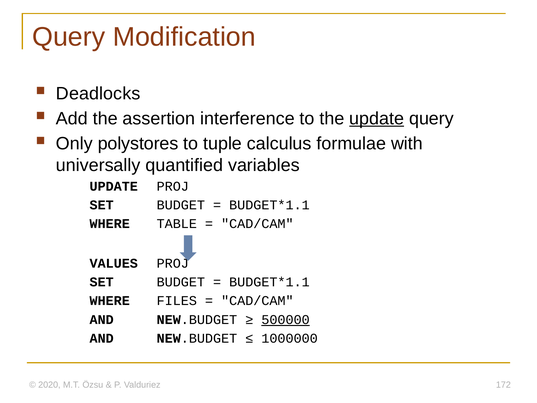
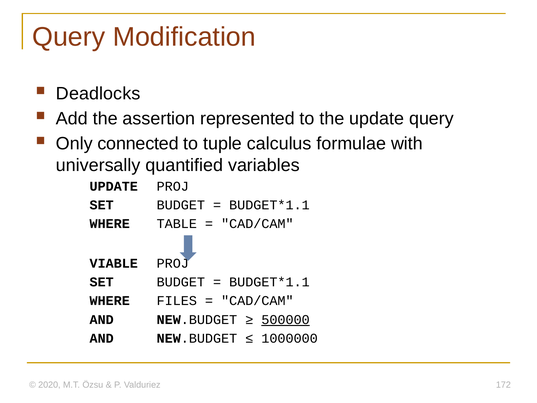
interference: interference -> represented (247, 118)
update underline: present -> none (377, 118)
polystores: polystores -> connected (138, 144)
VALUES: VALUES -> VIABLE (114, 263)
